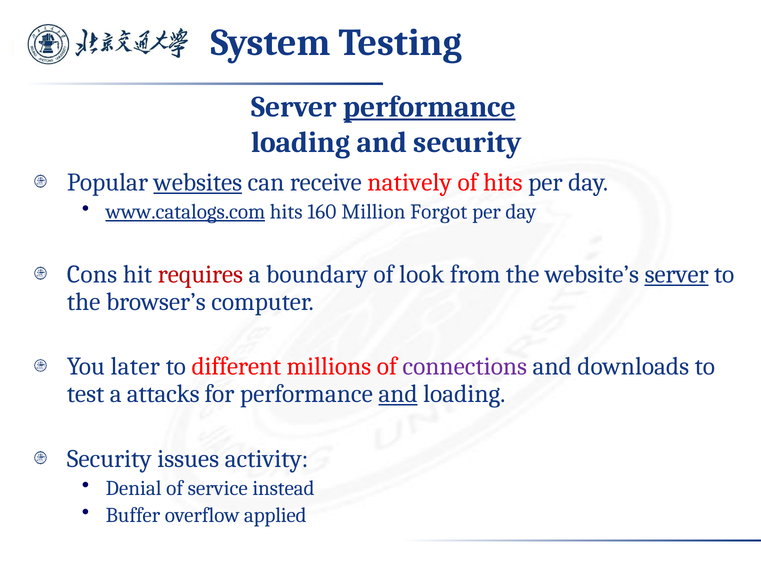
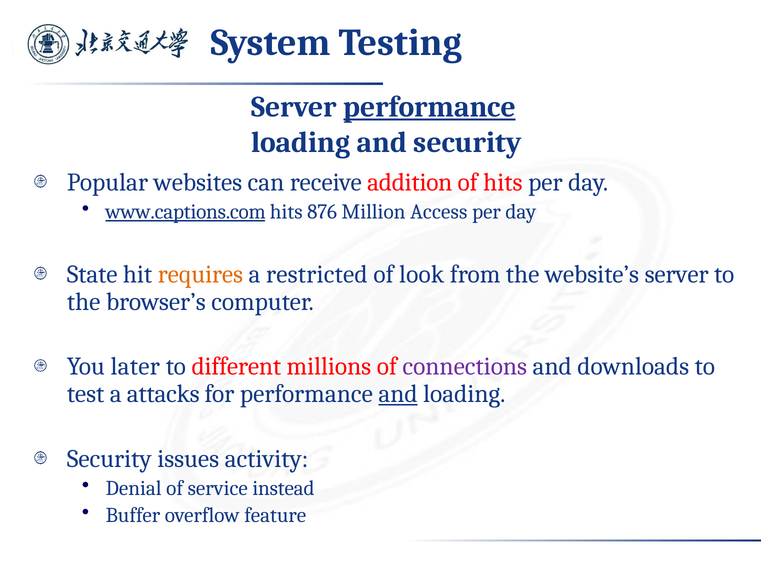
websites underline: present -> none (198, 182)
natively: natively -> addition (410, 182)
www.catalogs.com: www.catalogs.com -> www.captions.com (186, 212)
160: 160 -> 876 (322, 212)
Forgot: Forgot -> Access (439, 212)
Cons: Cons -> State (92, 274)
requires colour: red -> orange (200, 274)
boundary: boundary -> restricted (317, 274)
server underline: present -> none (677, 274)
applied: applied -> feature (275, 515)
